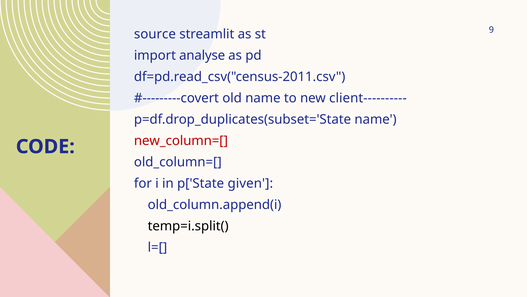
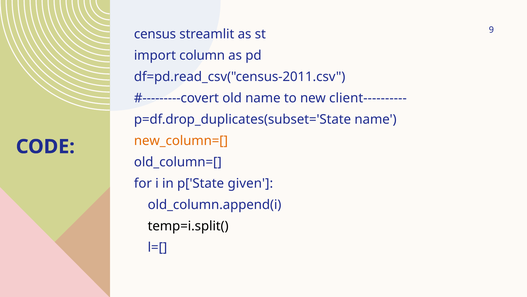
source: source -> census (155, 34)
analyse: analyse -> column (202, 55)
new_column=[ colour: red -> orange (181, 141)
